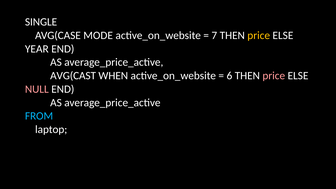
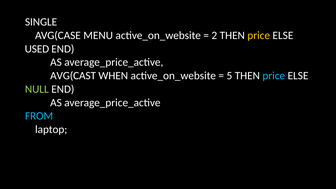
MODE: MODE -> MENU (98, 35)
7: 7 -> 2 (214, 35)
YEAR: YEAR -> USED (37, 49)
6: 6 -> 5 (229, 76)
price colour: pink -> light blue (274, 76)
NULL colour: pink -> light green (37, 89)
